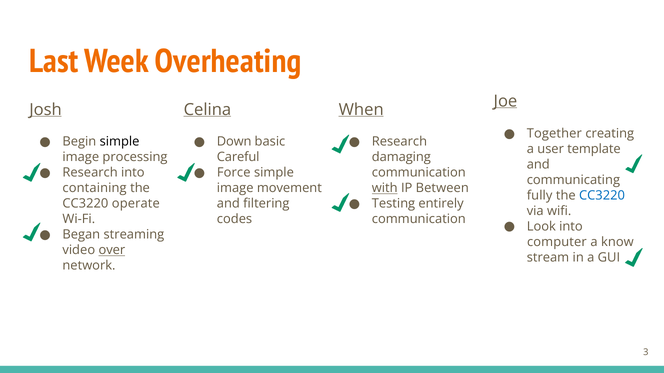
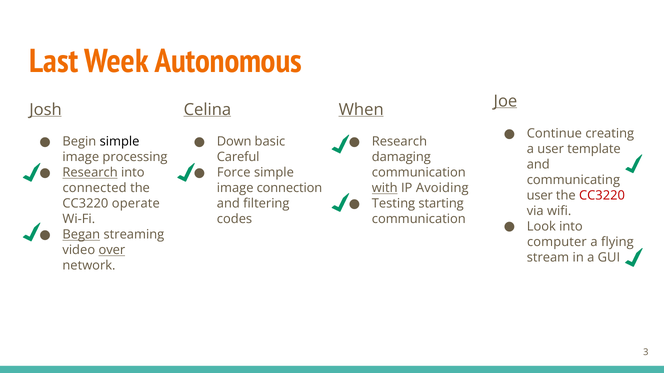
Overheating: Overheating -> Autonomous (228, 61)
Together: Together -> Continue (554, 134)
Research underline: none -> present (90, 173)
containing: containing -> connected (95, 188)
movement: movement -> connection (289, 188)
Between: Between -> Avoiding (442, 188)
fully: fully -> user (540, 196)
CC3220 colour: blue -> red (602, 196)
entirely: entirely -> starting (441, 204)
Began underline: none -> present (81, 235)
know: know -> flying (617, 242)
